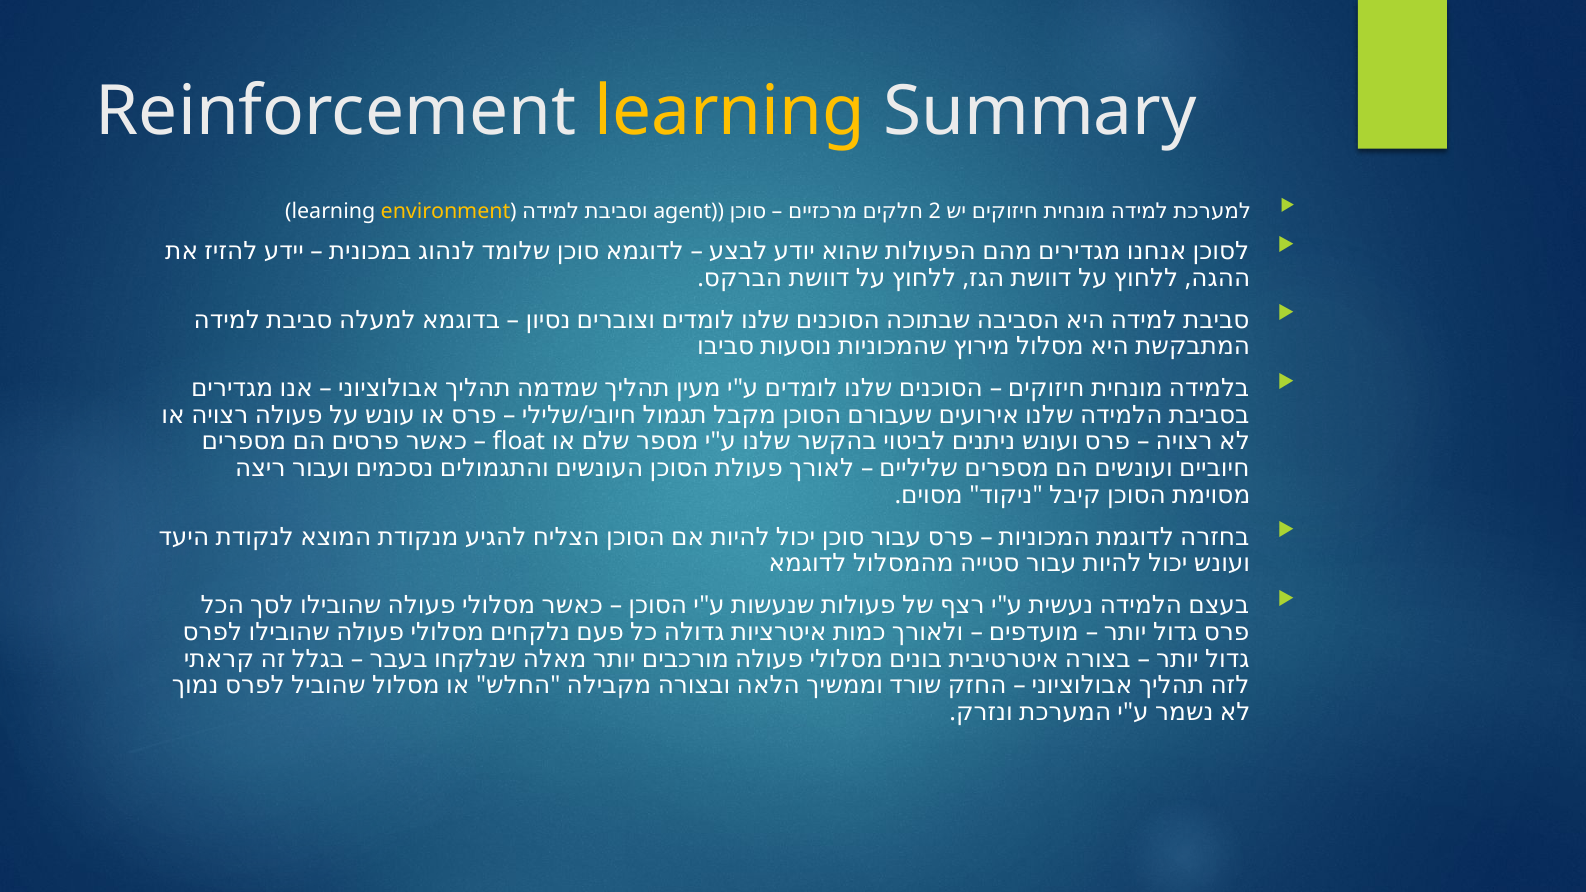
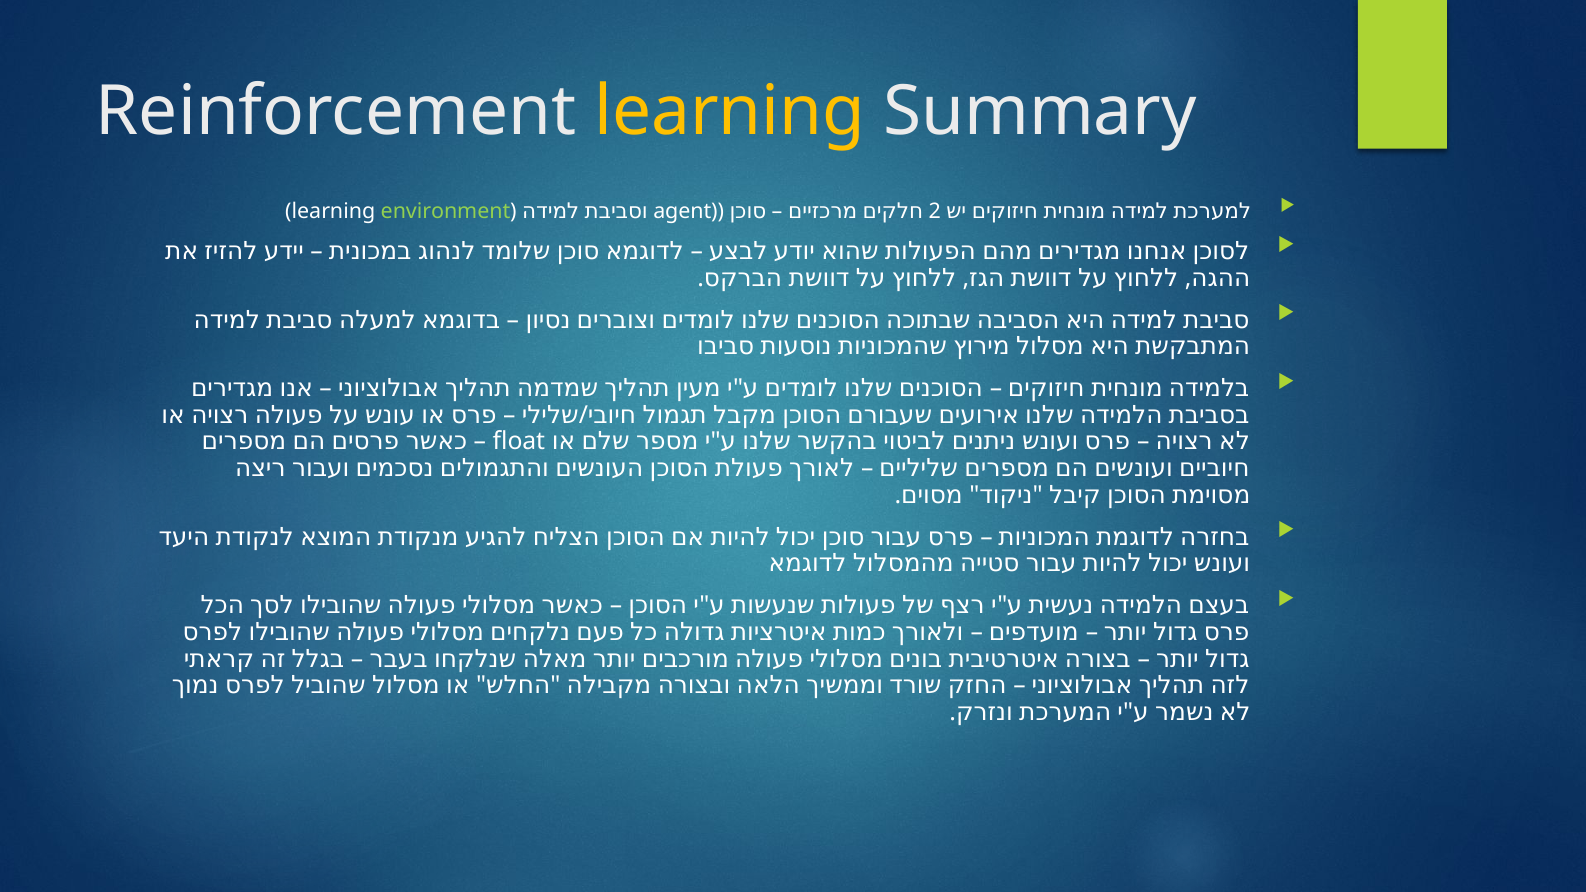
environment colour: yellow -> light green (445, 211)
